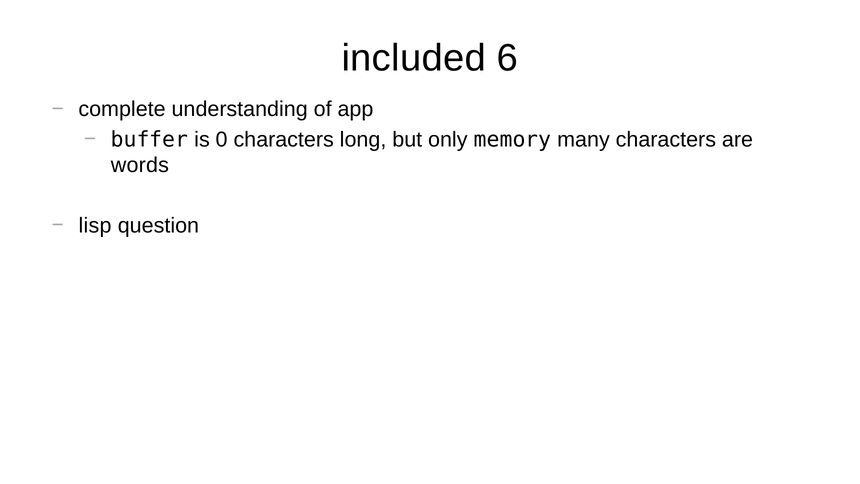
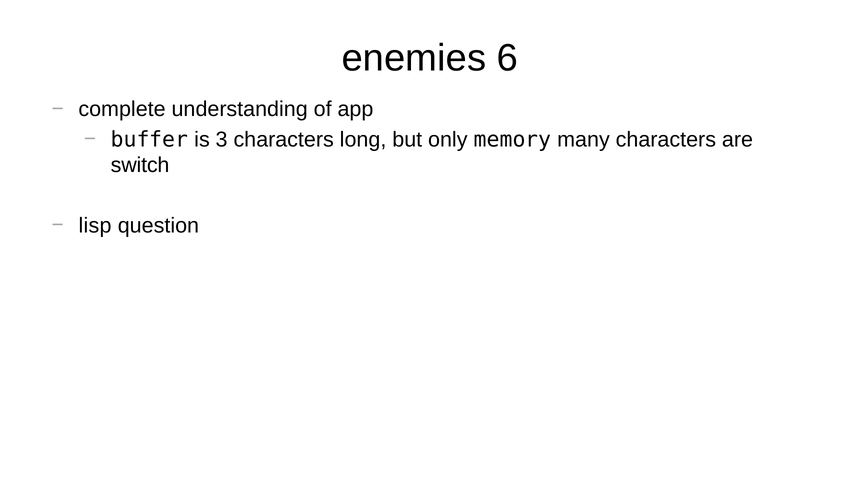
included: included -> enemies (414, 58)
0: 0 -> 3 (222, 139)
words: words -> switch (140, 165)
